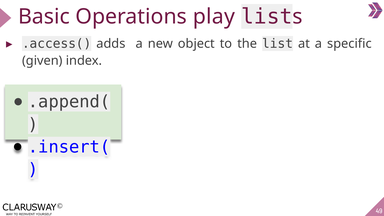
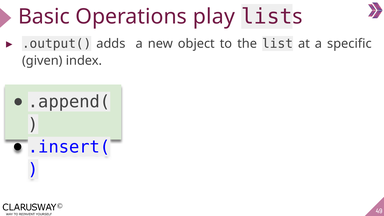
.access(: .access( -> .output( (57, 44)
